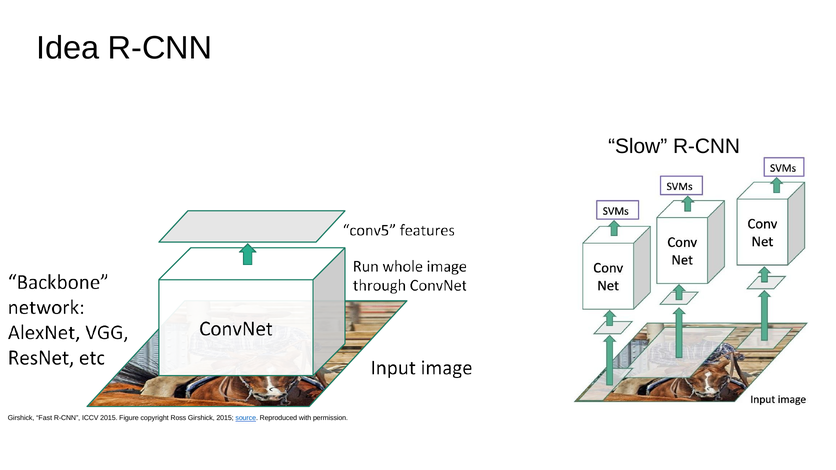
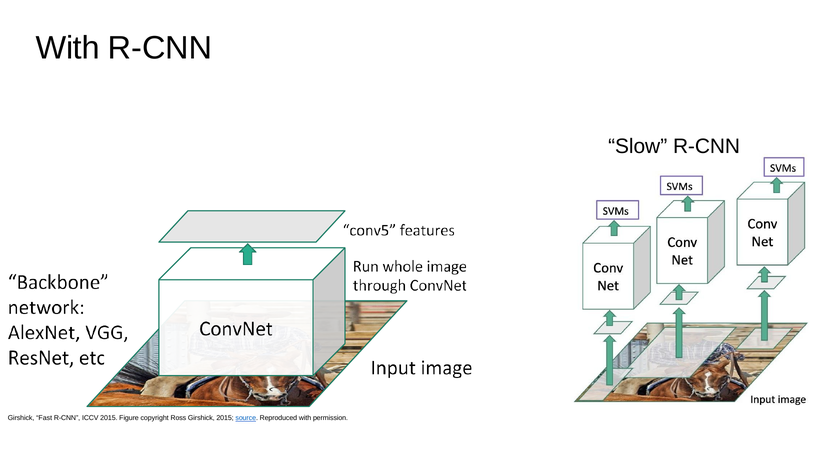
Idea: Idea -> With (68, 48)
